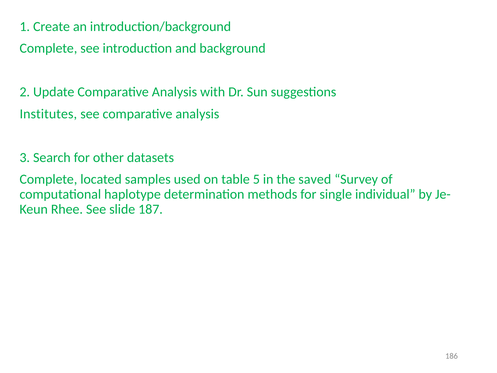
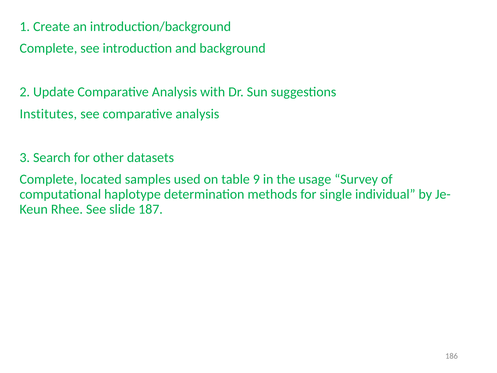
5: 5 -> 9 (256, 179)
saved: saved -> usage (315, 179)
